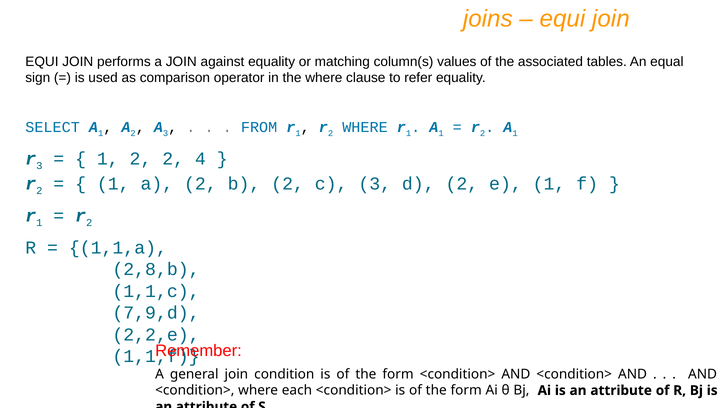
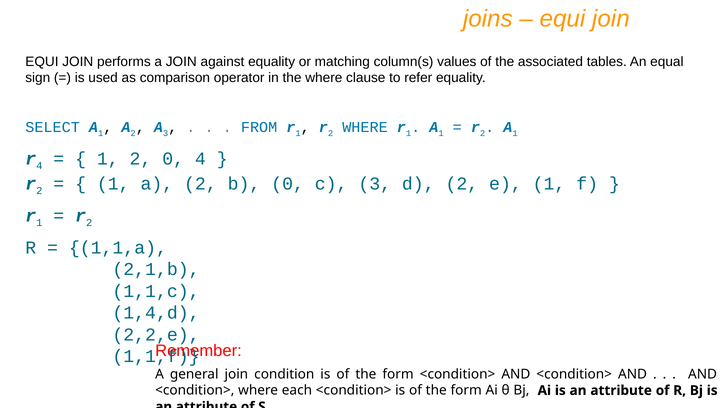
r 3: 3 -> 4 (39, 166)
2 2: 2 -> 0 (173, 159)
b 2: 2 -> 0 (288, 184)
2,8,b: 2,8,b -> 2,1,b (156, 270)
7,9,d: 7,9,d -> 1,4,d (156, 313)
